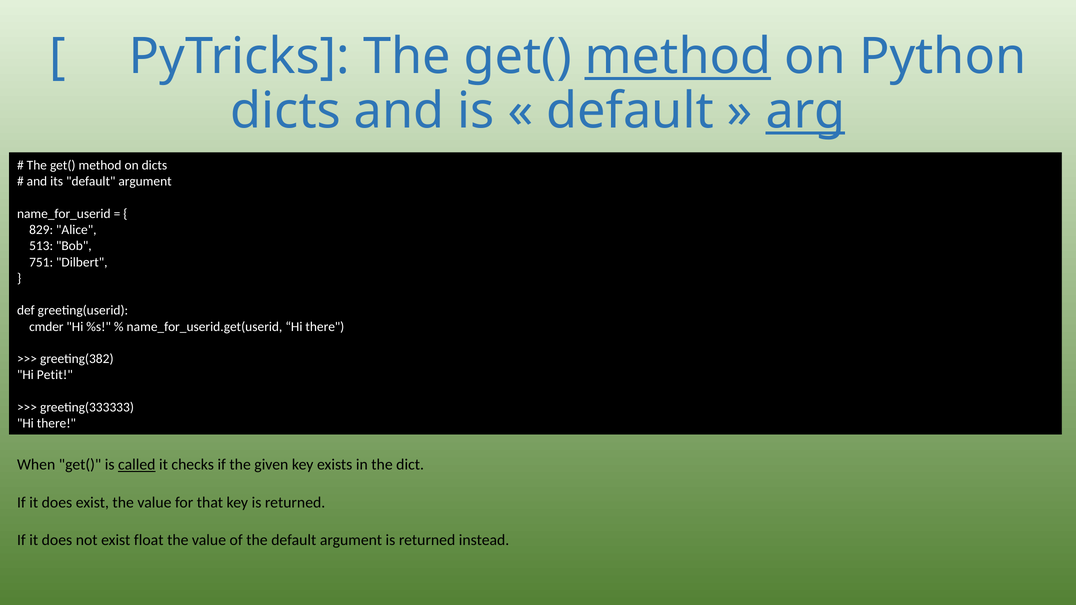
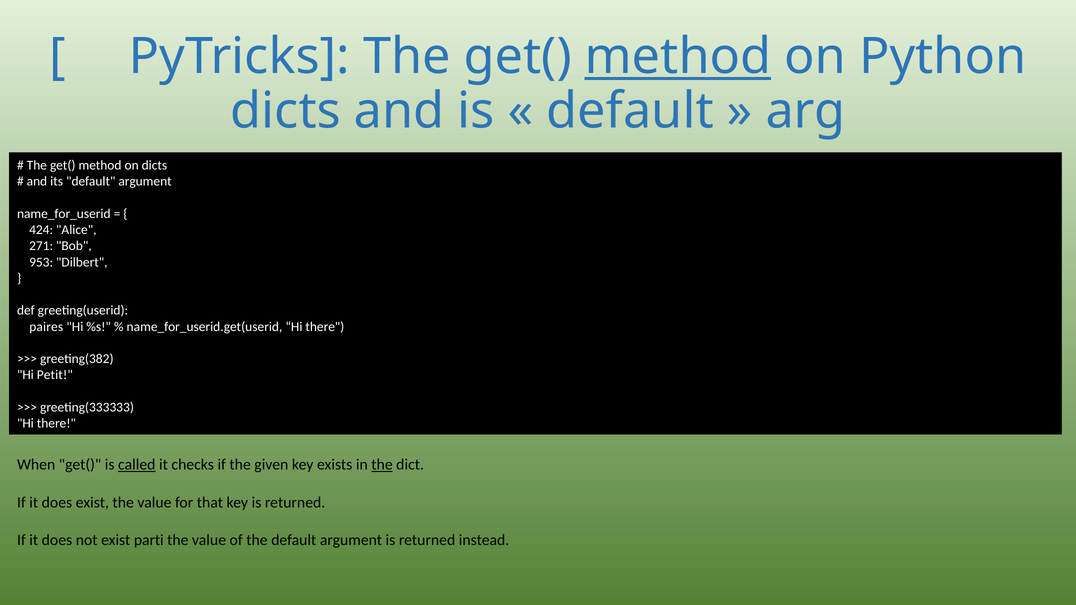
arg underline: present -> none (805, 111)
829: 829 -> 424 (41, 230)
513: 513 -> 271 (41, 246)
751: 751 -> 953 (41, 262)
cmder: cmder -> paires (46, 327)
the underline: none -> present (382, 465)
float: float -> parti (149, 540)
